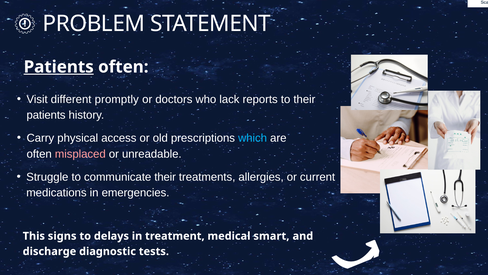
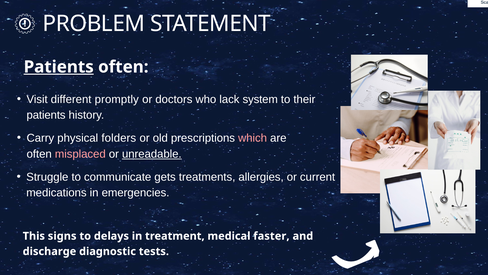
reports: reports -> system (260, 99)
access: access -> folders (119, 138)
which colour: light blue -> pink (253, 138)
unreadable underline: none -> present (152, 154)
communicate their: their -> gets (165, 177)
smart: smart -> faster (271, 236)
